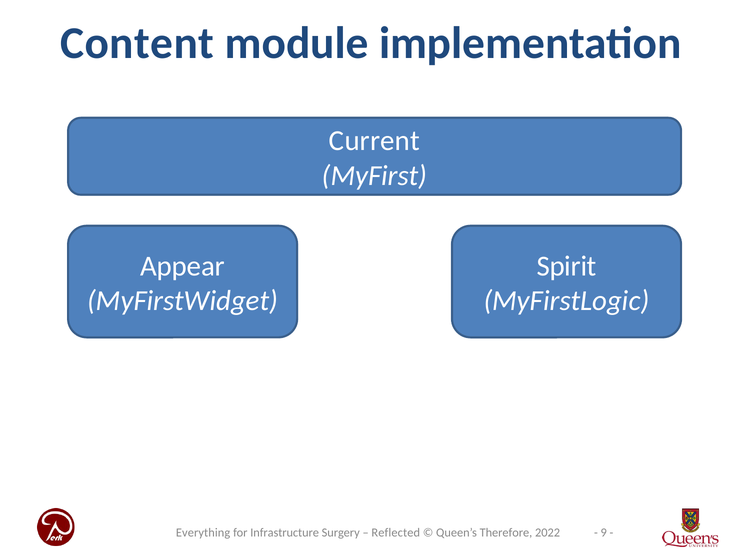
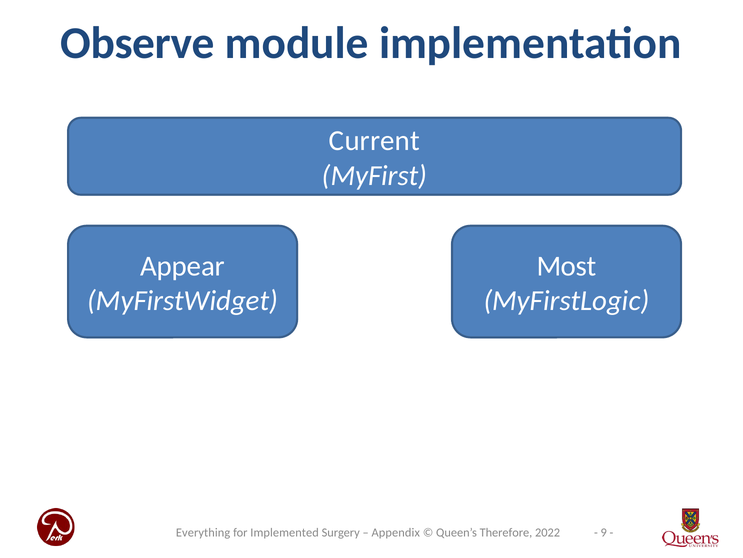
Content: Content -> Observe (138, 43)
Spirit: Spirit -> Most (567, 266)
Infrastructure: Infrastructure -> Implemented (285, 532)
Reflected: Reflected -> Appendix (396, 532)
